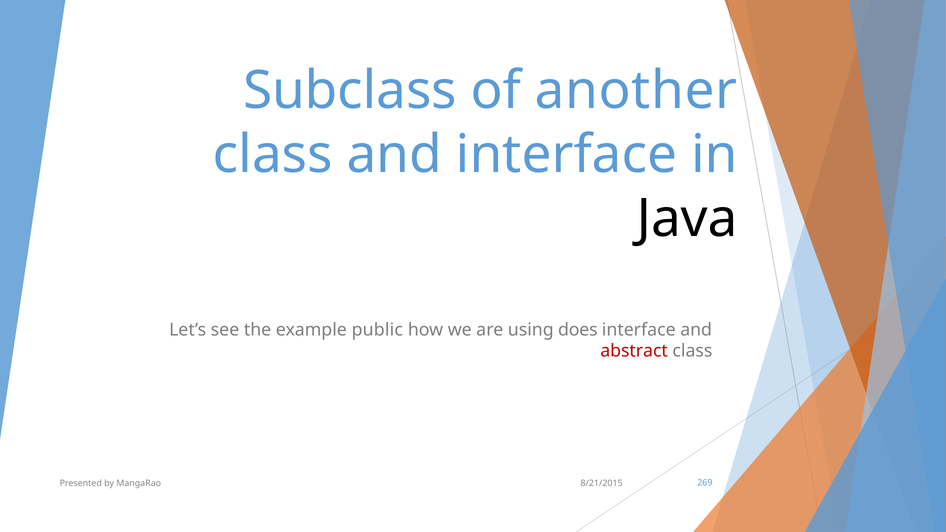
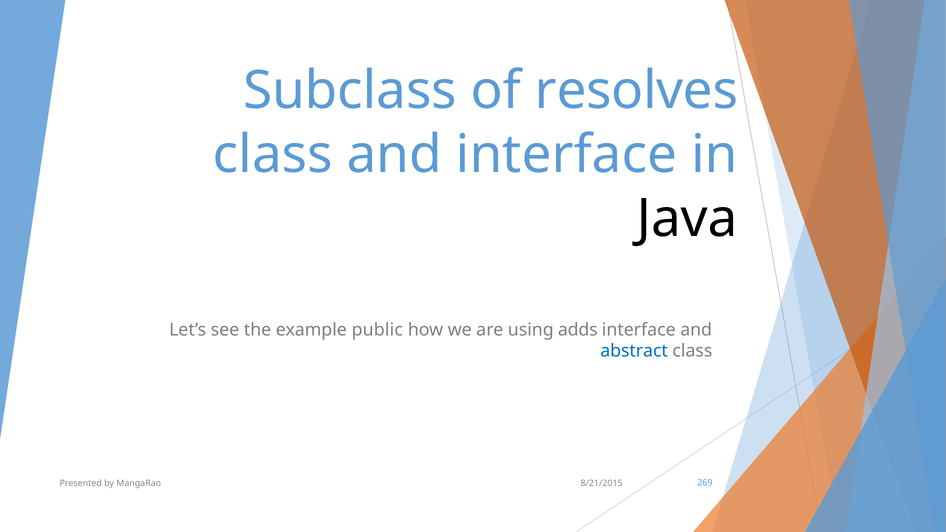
another: another -> resolves (637, 91)
does: does -> adds (578, 330)
abstract colour: red -> blue (634, 351)
